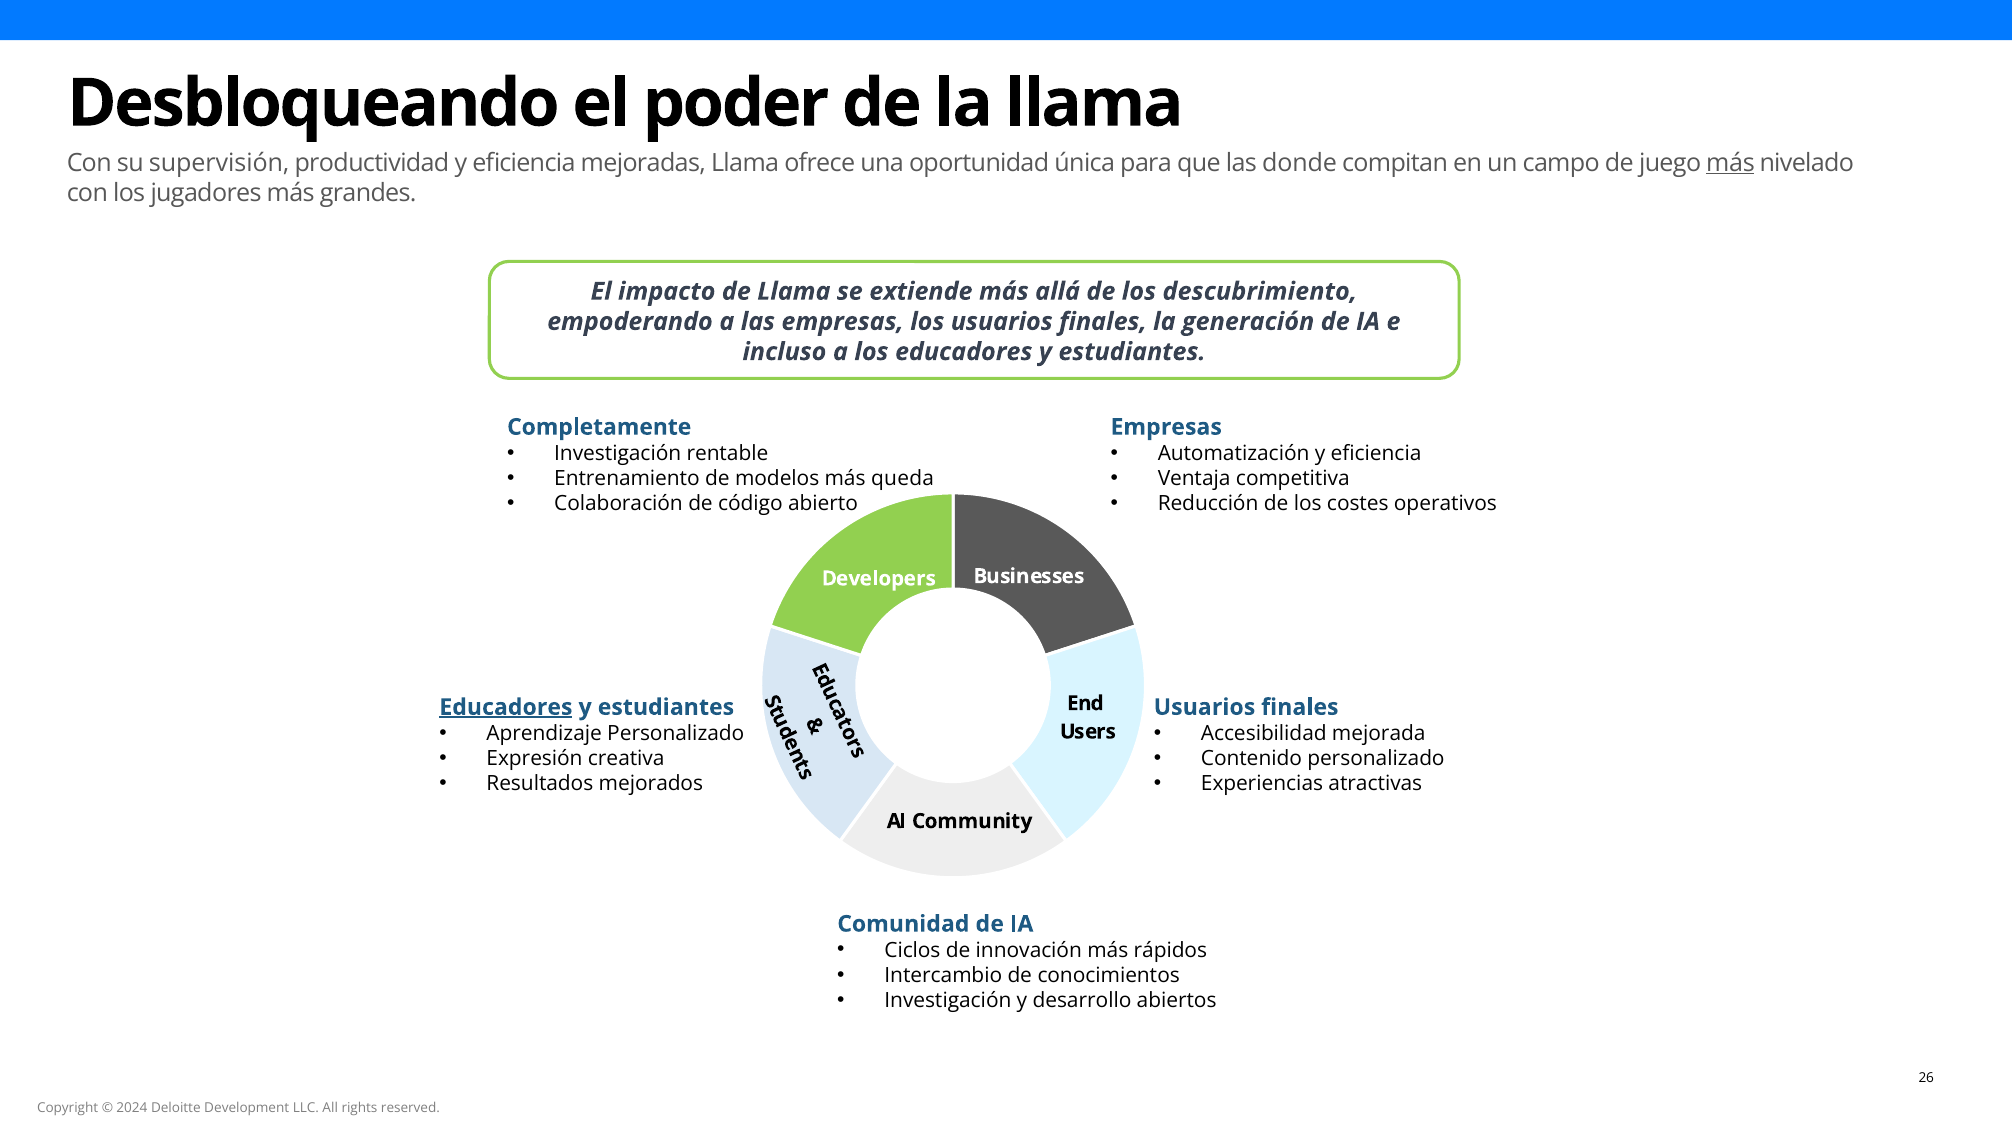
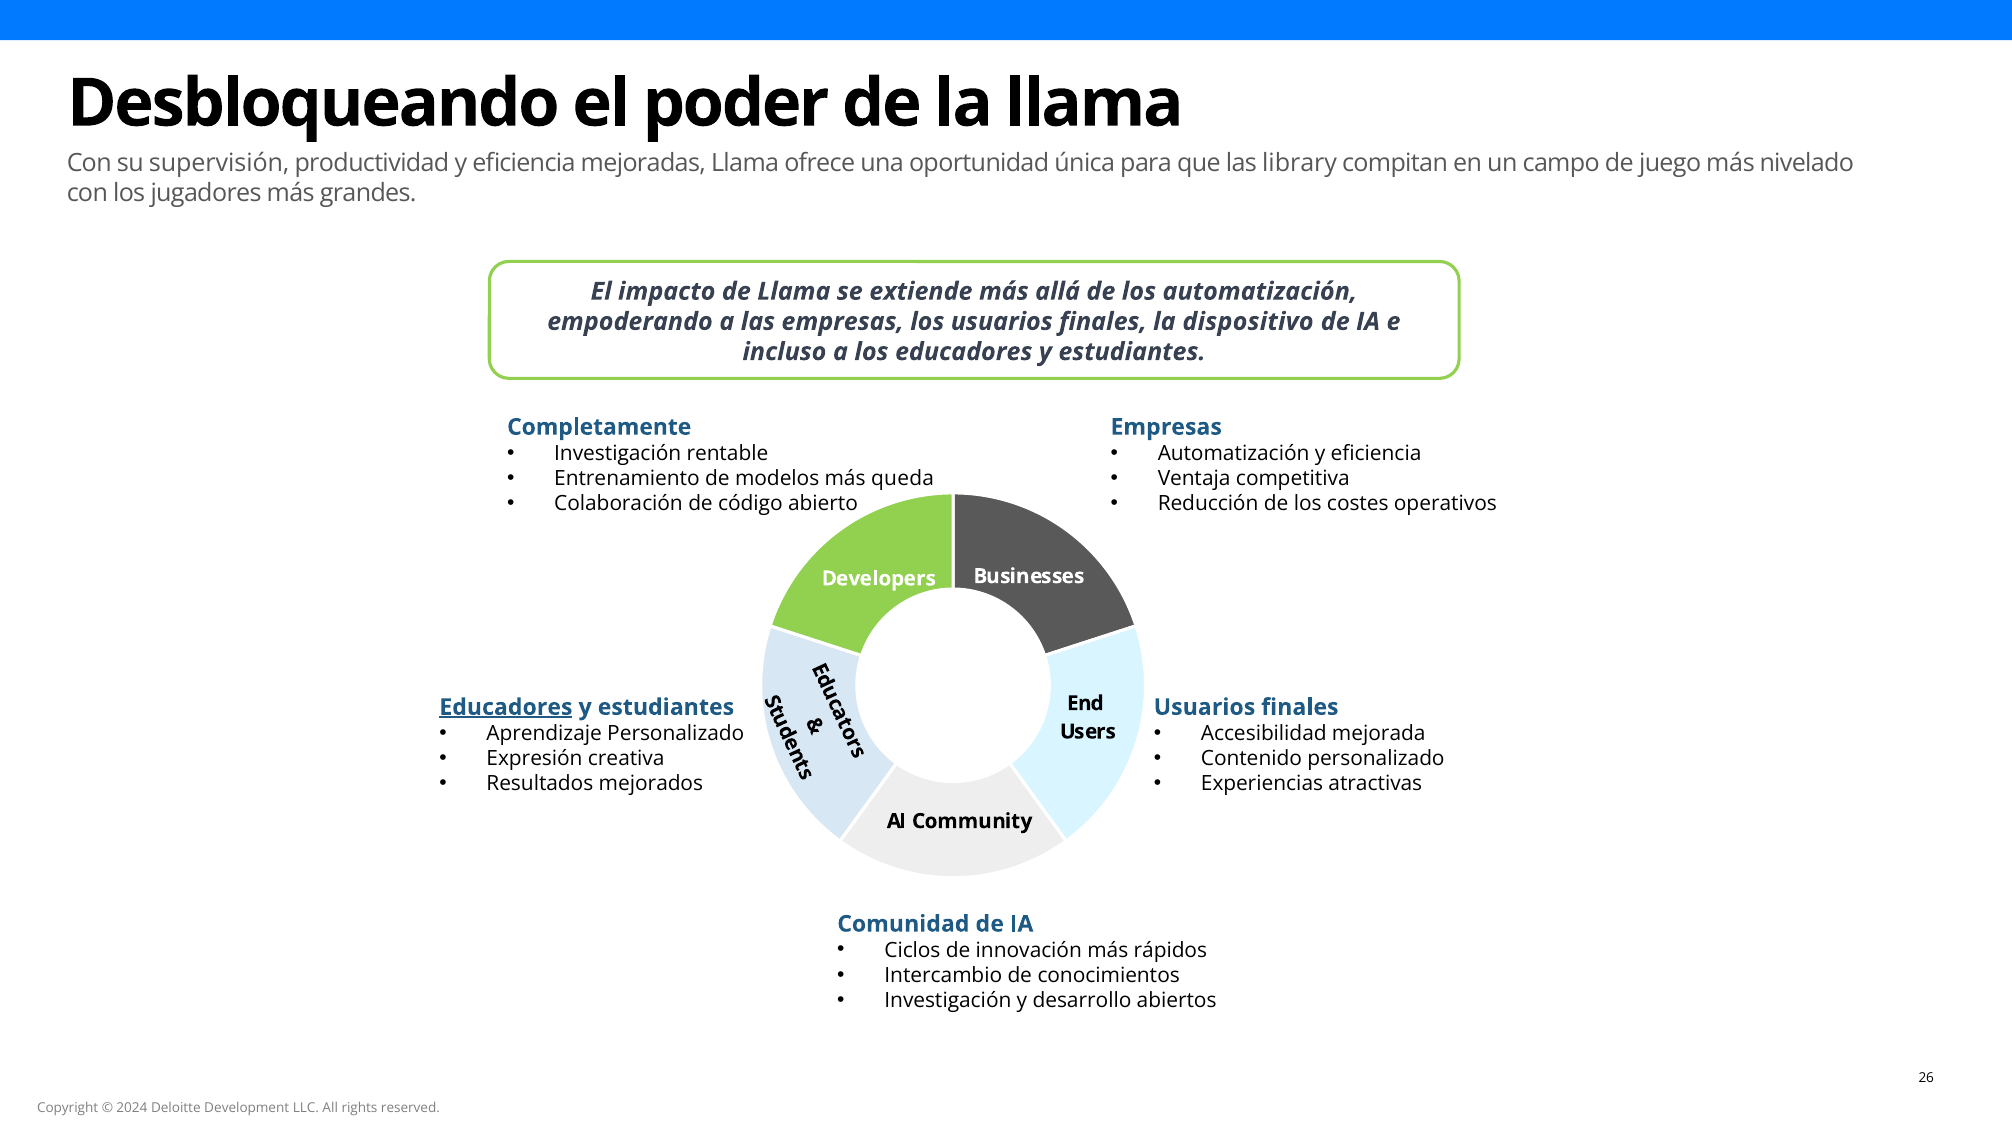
donde: donde -> library (1300, 163)
más underline: present -> none (1730, 163)
los descubrimiento: descubrimiento -> automatización (1260, 291)
generación: generación -> dispositivo (1248, 322)
